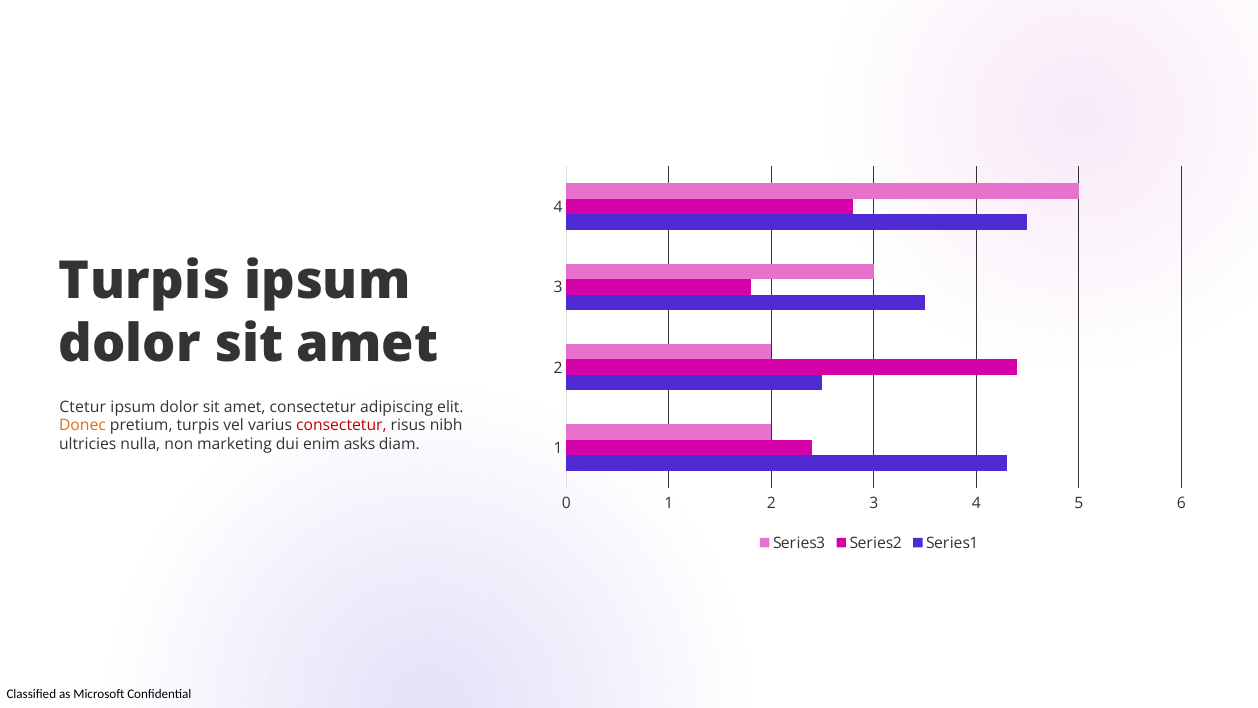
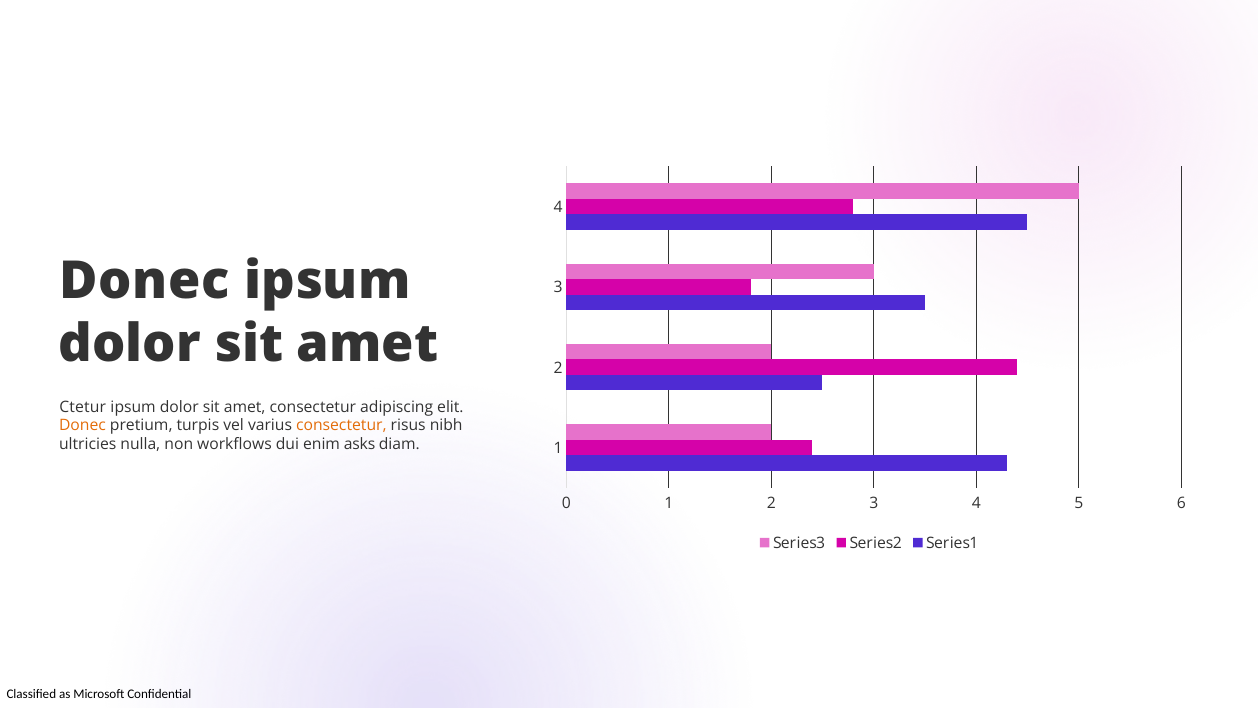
Turpis: Turpis -> Donec (145, 281)
consectetur colour: red -> orange (341, 425)
marketing: marketing -> workflows (234, 444)
